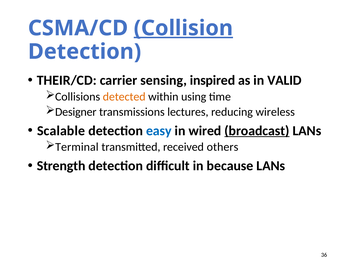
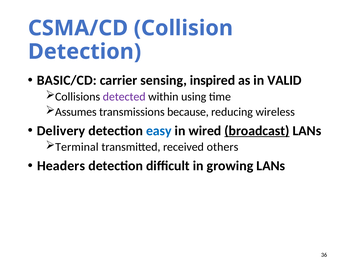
Collision underline: present -> none (183, 28)
THEIR/CD: THEIR/CD -> BASIC/CD (67, 80)
detected colour: orange -> purple (124, 96)
Designer: Designer -> Assumes (76, 112)
lectures: lectures -> because (188, 112)
Scalable: Scalable -> Delivery (61, 130)
Strength: Strength -> Headers (61, 165)
because: because -> growing (230, 165)
